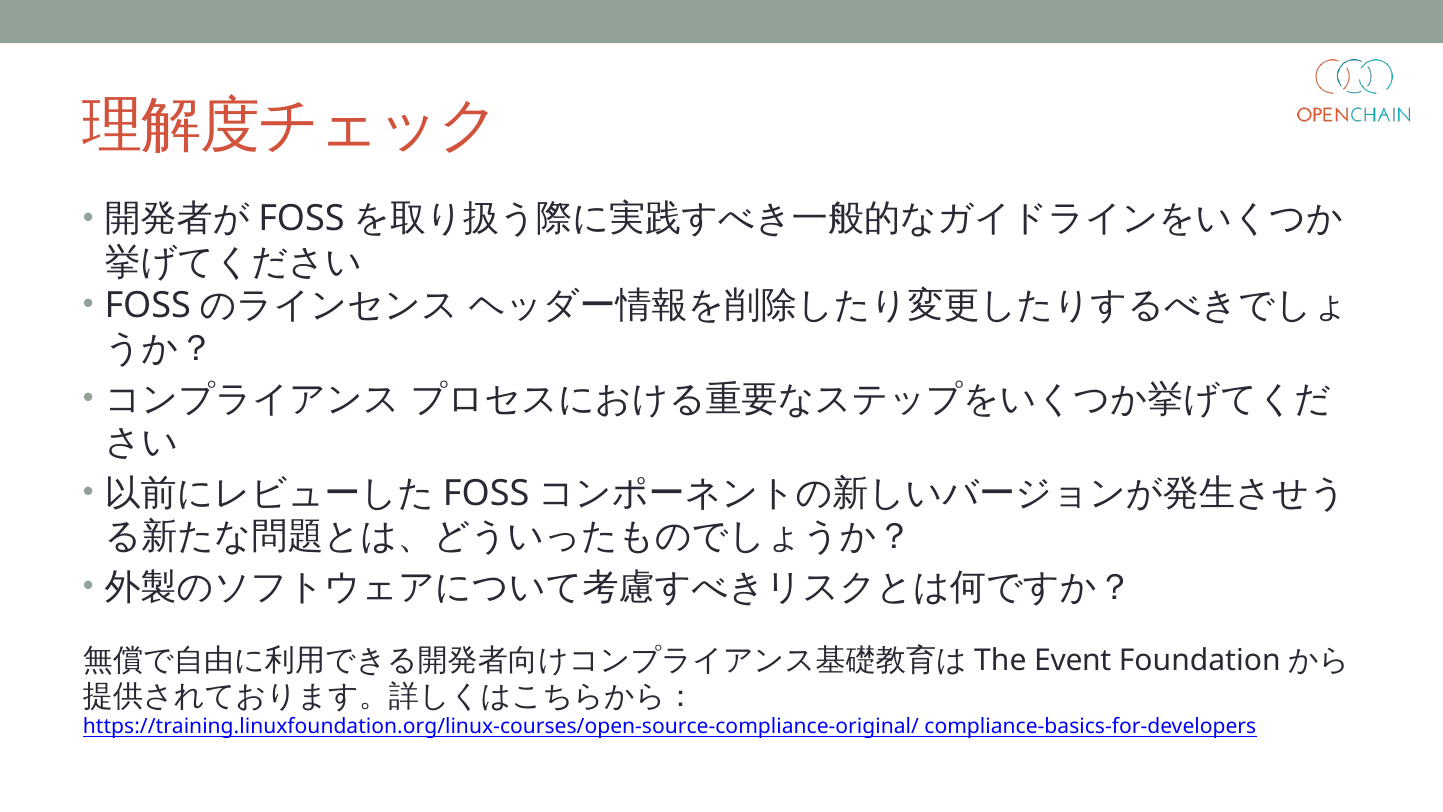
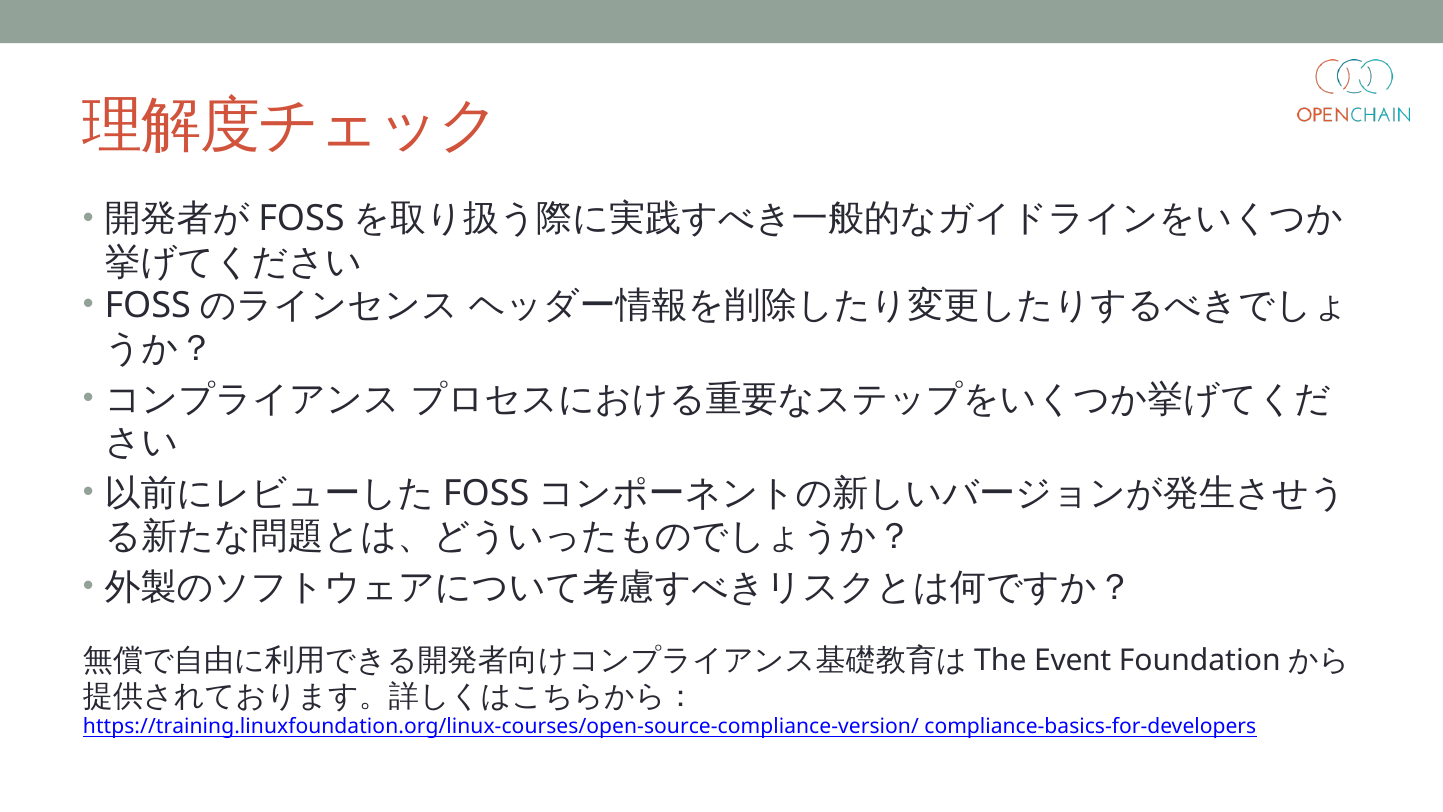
https://training.linuxfoundation.org/linux-courses/open-source-compliance-original/: https://training.linuxfoundation.org/linux-courses/open-source-compliance-original/ -> https://training.linuxfoundation.org/linux-courses/open-source-compliance-version/ (501, 727)
